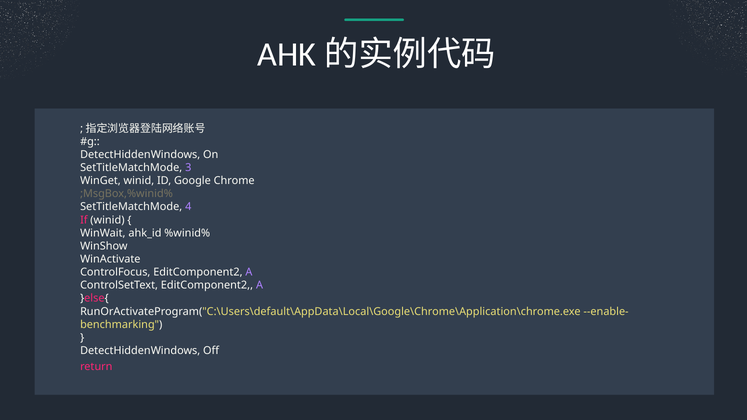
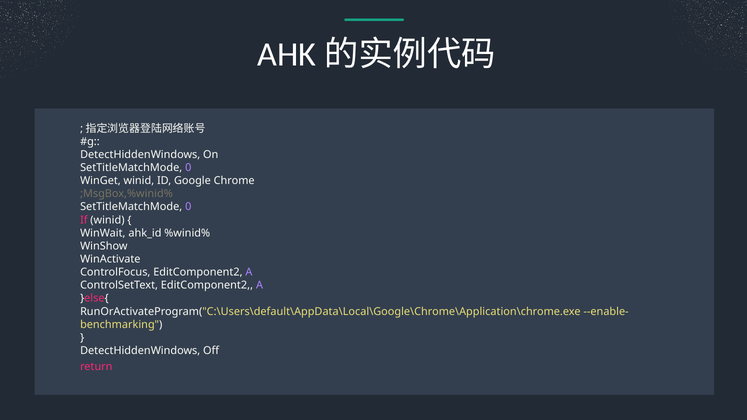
3: 3 -> 0 (188, 168)
4: 4 -> 0 (188, 207)
